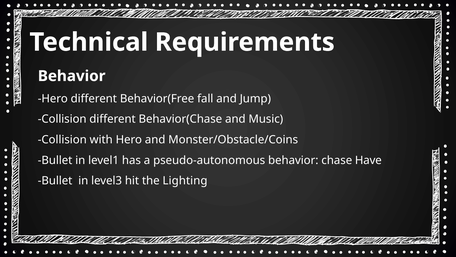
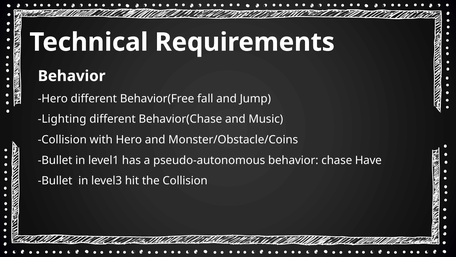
Collision: Collision -> Lighting (62, 119)
the Lighting: Lighting -> Collision (185, 181)
